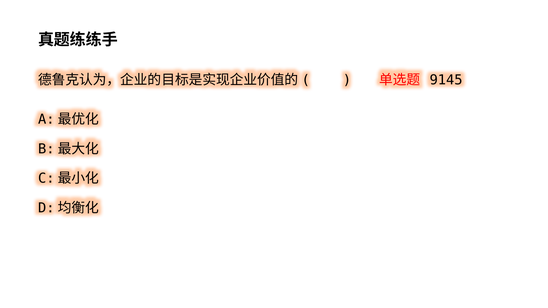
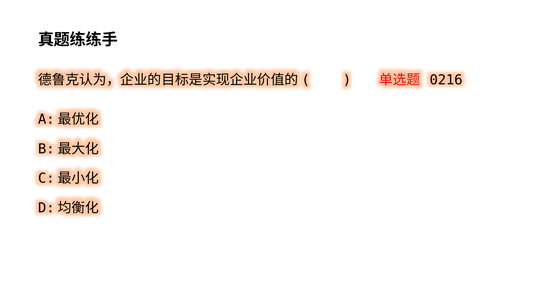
9145: 9145 -> 0216 (446, 80)
